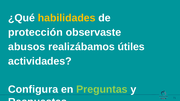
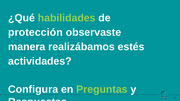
habilidades colour: yellow -> light green (67, 18)
abusos: abusos -> manera (27, 47)
útiles: útiles -> estés (131, 47)
